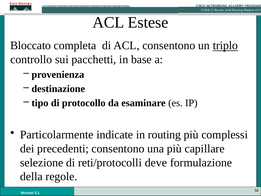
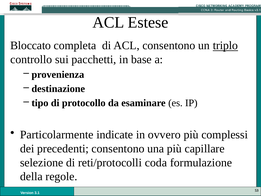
routing: routing -> ovvero (164, 135)
deve: deve -> coda (156, 162)
